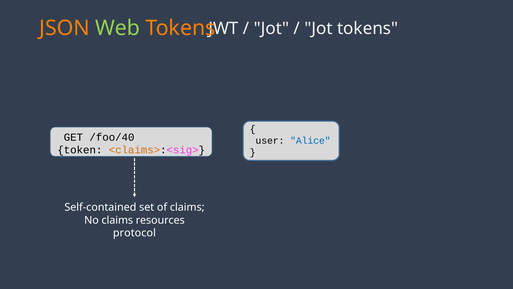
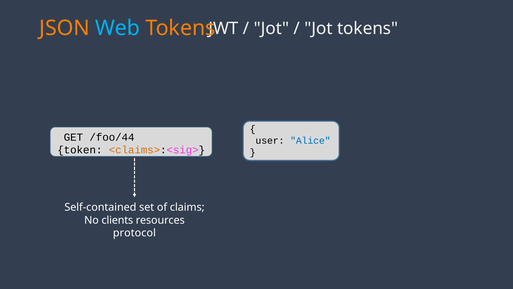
Web colour: light green -> light blue (118, 28)
/foo/40: /foo/40 -> /foo/44 (112, 137)
No claims: claims -> clients (117, 220)
